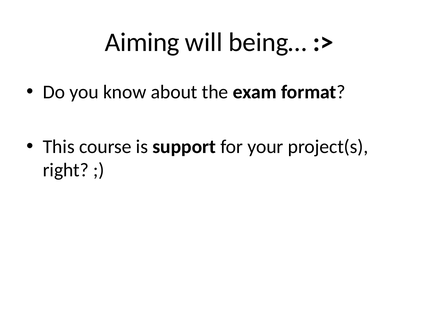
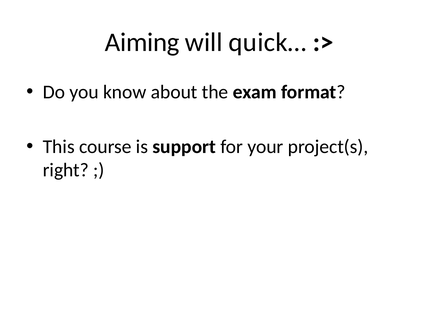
being…: being… -> quick… (267, 42)
